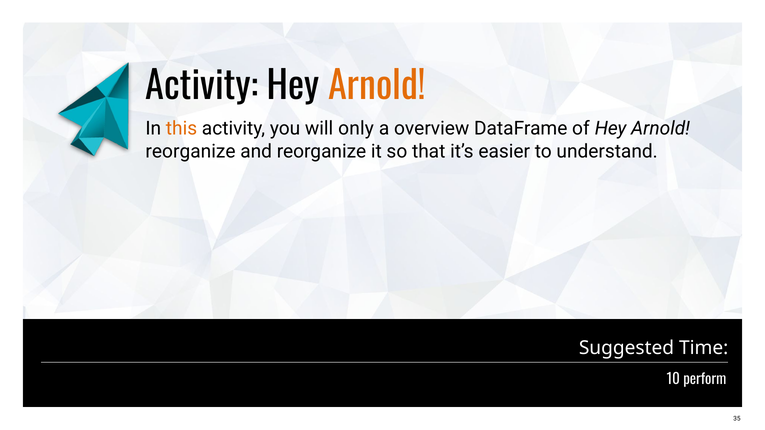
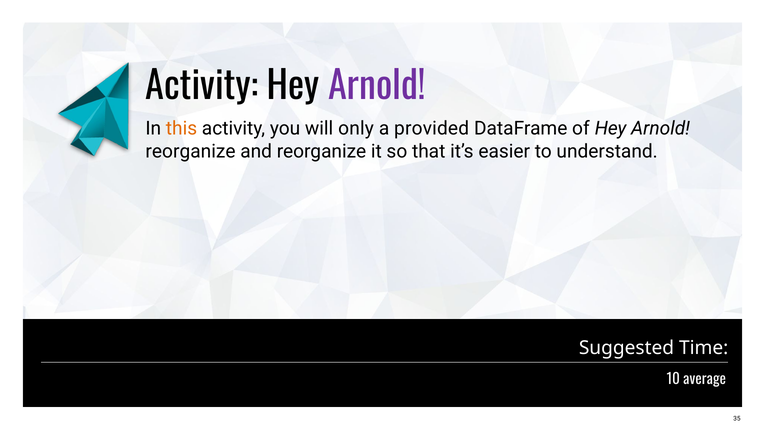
Arnold colour: orange -> purple (377, 87)
overview: overview -> provided (432, 128)
perform: perform -> average (705, 380)
